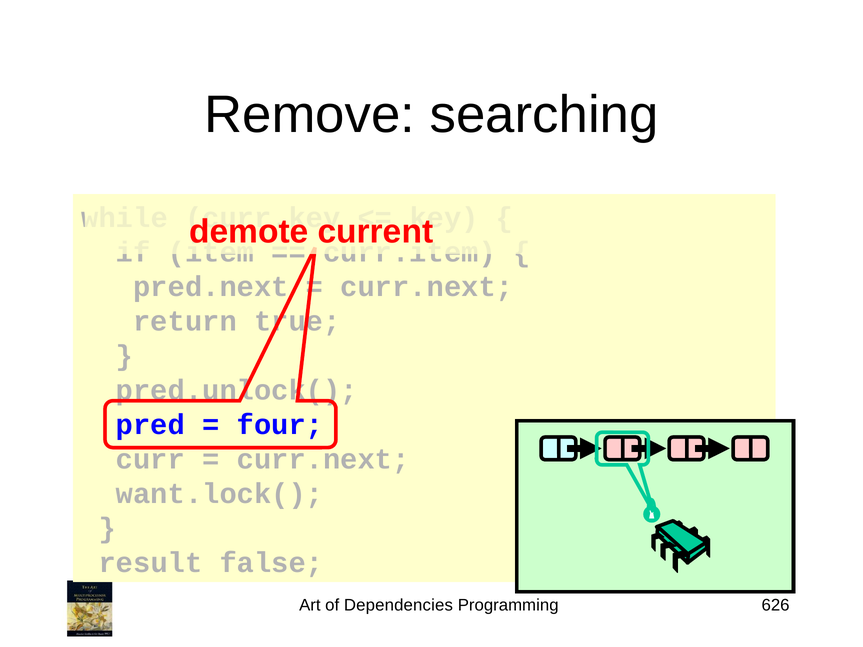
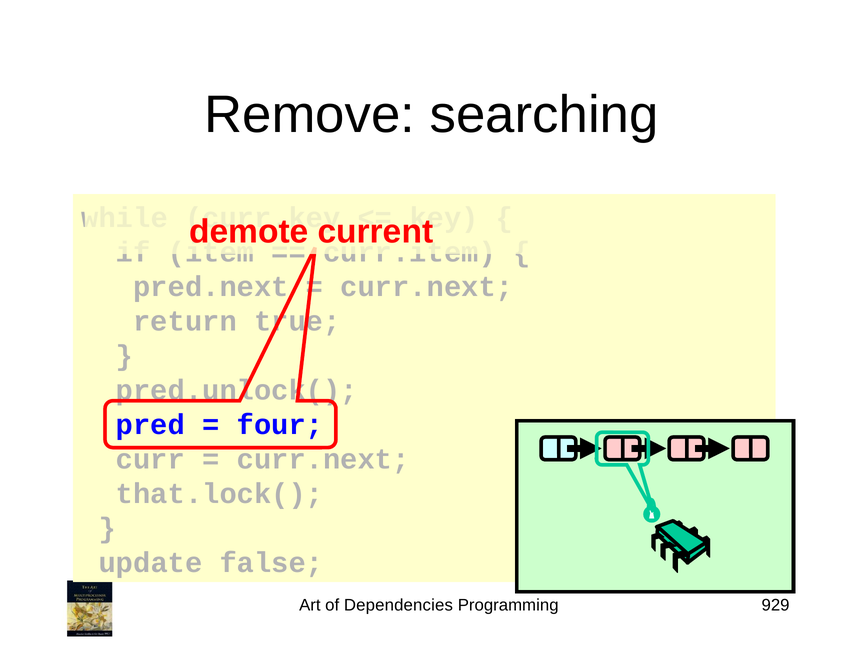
want.lock(: want.lock( -> that.lock( (220, 494)
result: result -> update (151, 563)
626: 626 -> 929 (776, 605)
